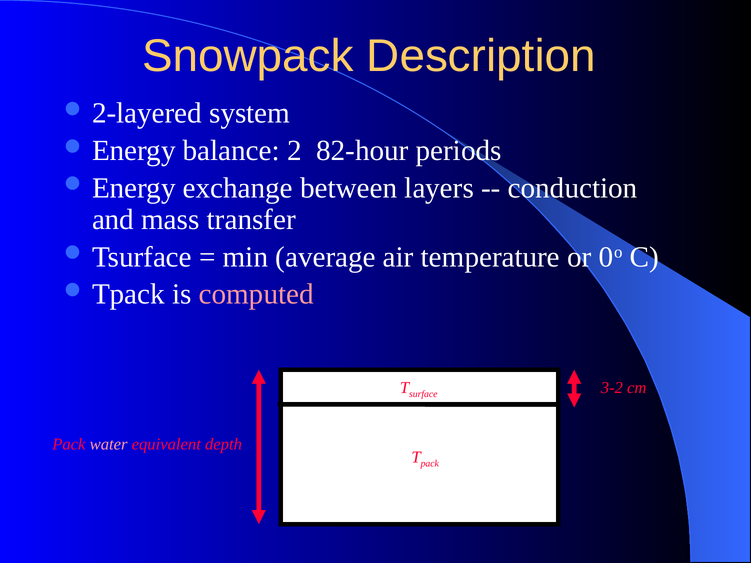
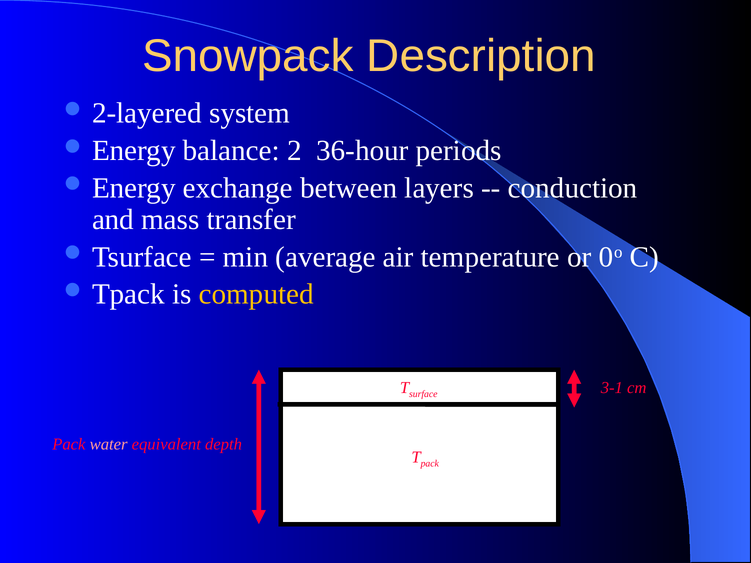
82-hour: 82-hour -> 36-hour (362, 151)
computed colour: pink -> yellow (256, 294)
3-2: 3-2 -> 3-1 (612, 388)
